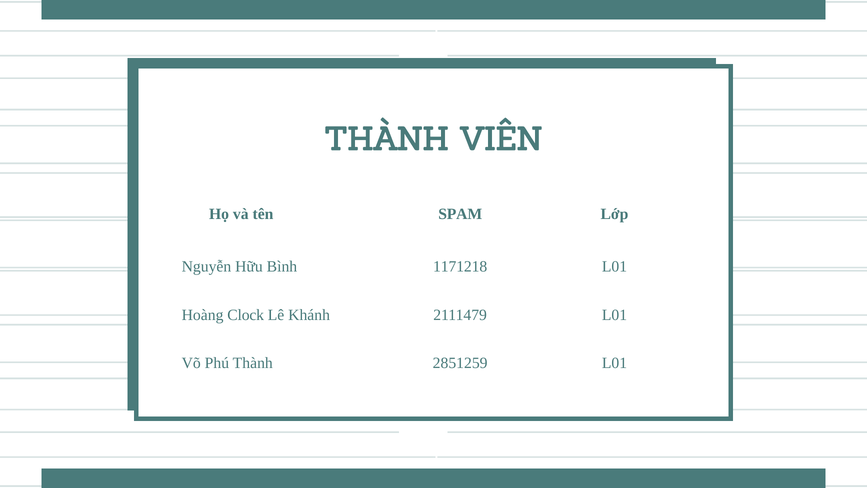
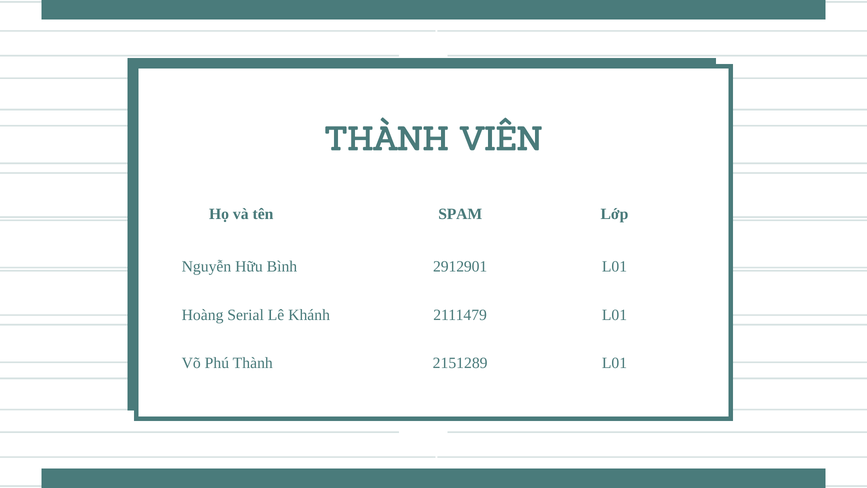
1171218: 1171218 -> 2912901 (460, 266)
Clock: Clock -> Serial (246, 315)
2851259: 2851259 -> 2151289 (460, 363)
